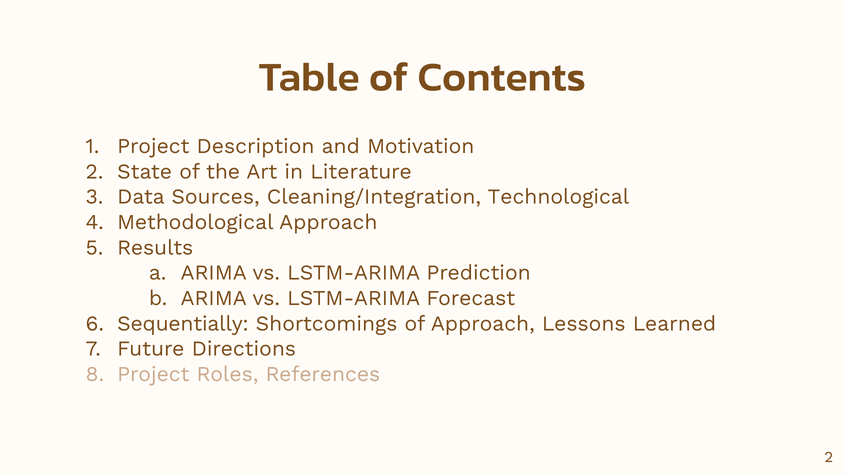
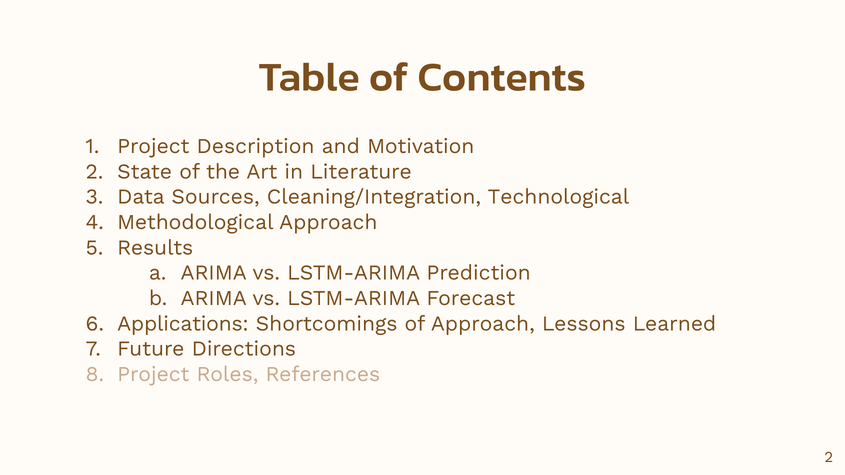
Sequentially: Sequentially -> Applications (183, 324)
